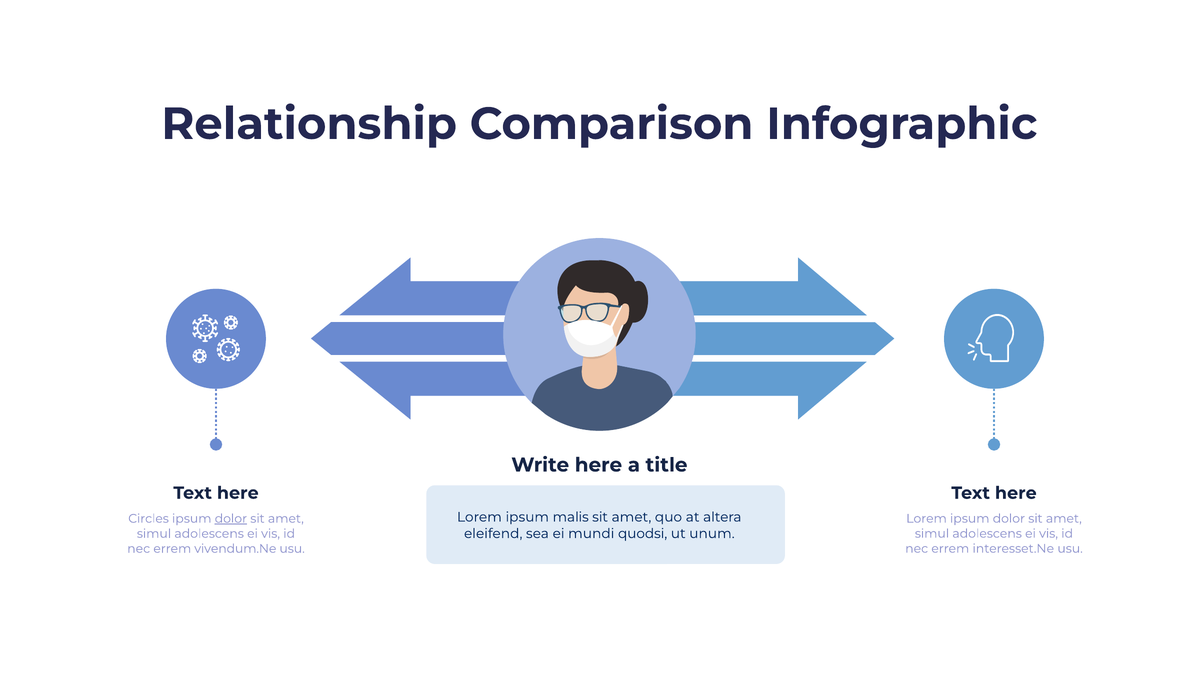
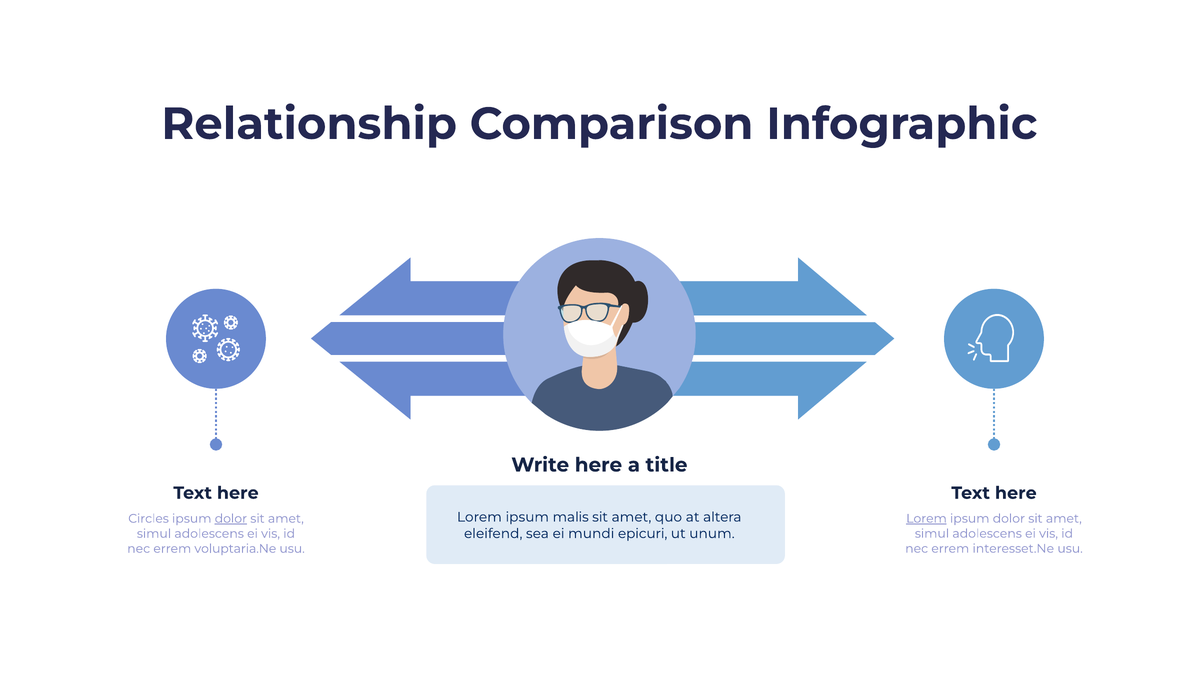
Lorem underline: none -> present (926, 518)
quodsi: quodsi -> epicuri (643, 533)
vivendum.Ne: vivendum.Ne -> voluptaria.Ne (235, 548)
